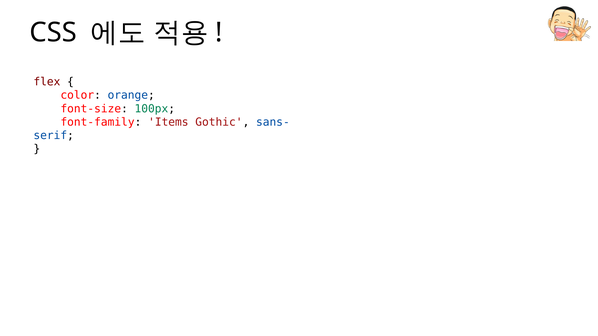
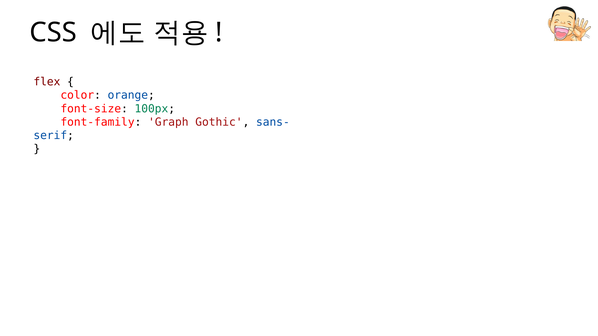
Items: Items -> Graph (168, 122)
